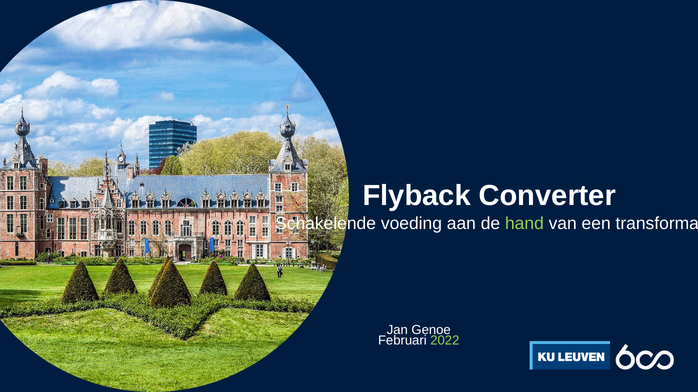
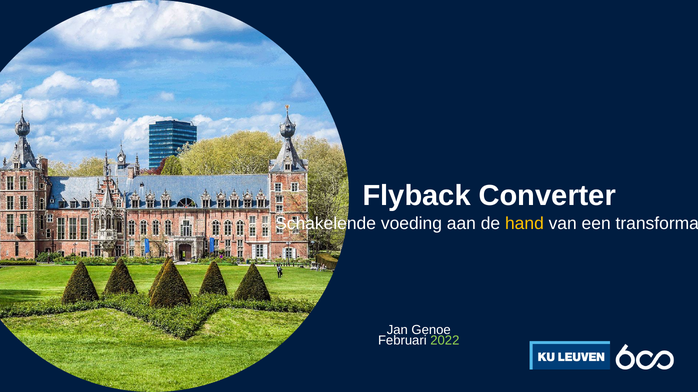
hand colour: light green -> yellow (524, 224)
